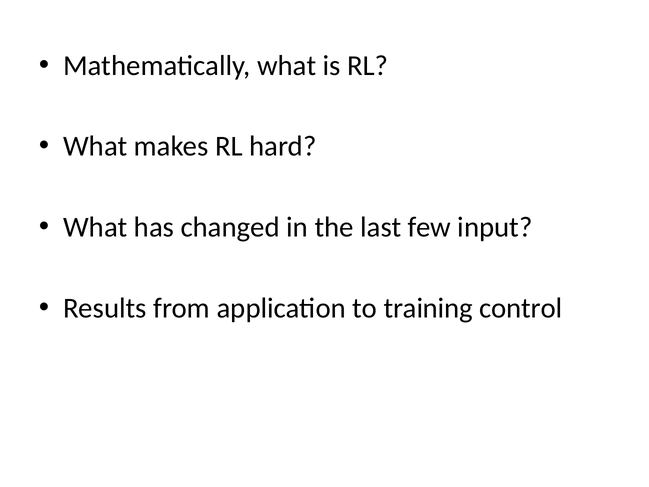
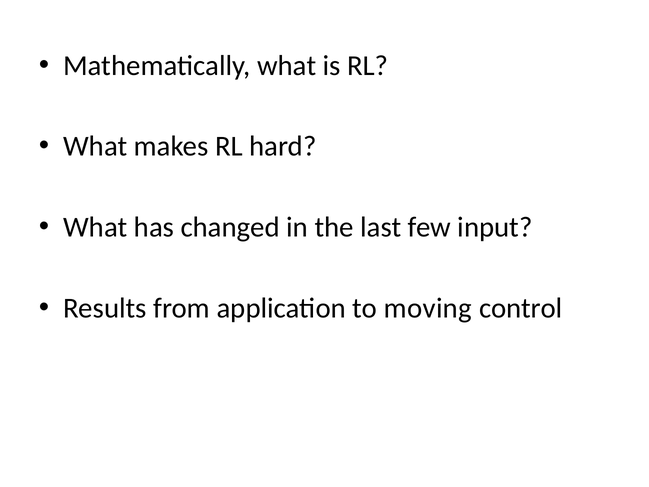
training: training -> moving (428, 308)
